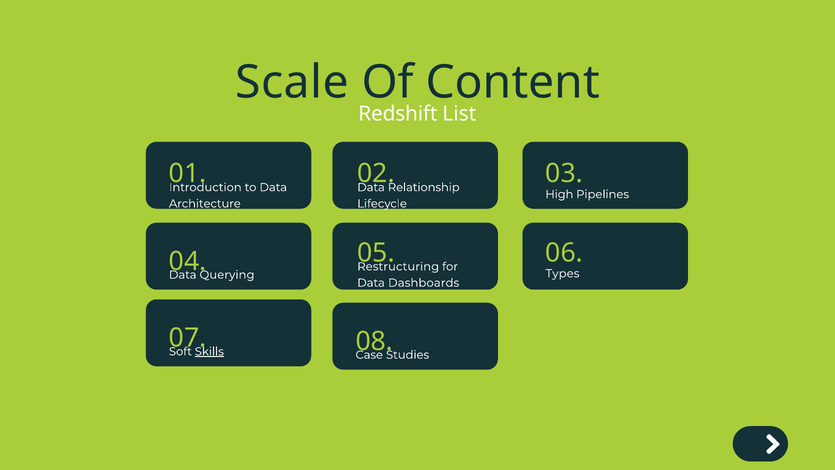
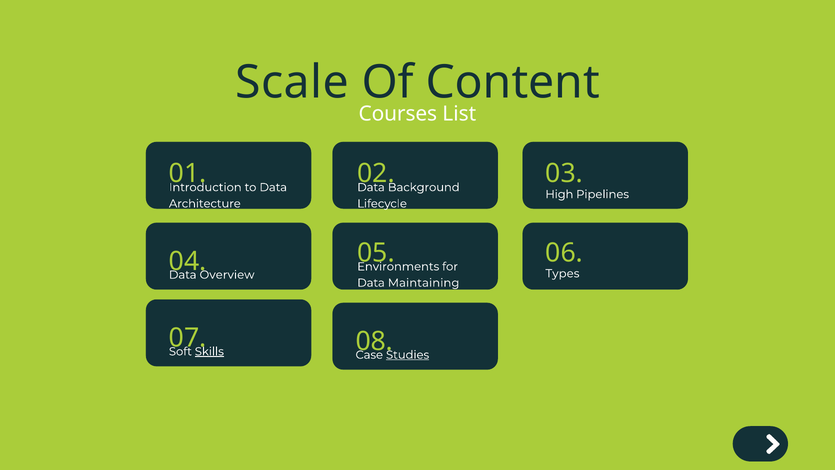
Redshift: Redshift -> Courses (398, 114)
Relationship: Relationship -> Background (424, 187)
Restructuring: Restructuring -> Environments (398, 266)
Querying: Querying -> Overview (227, 275)
Dashboards: Dashboards -> Maintaining (424, 283)
Studies underline: none -> present (408, 355)
